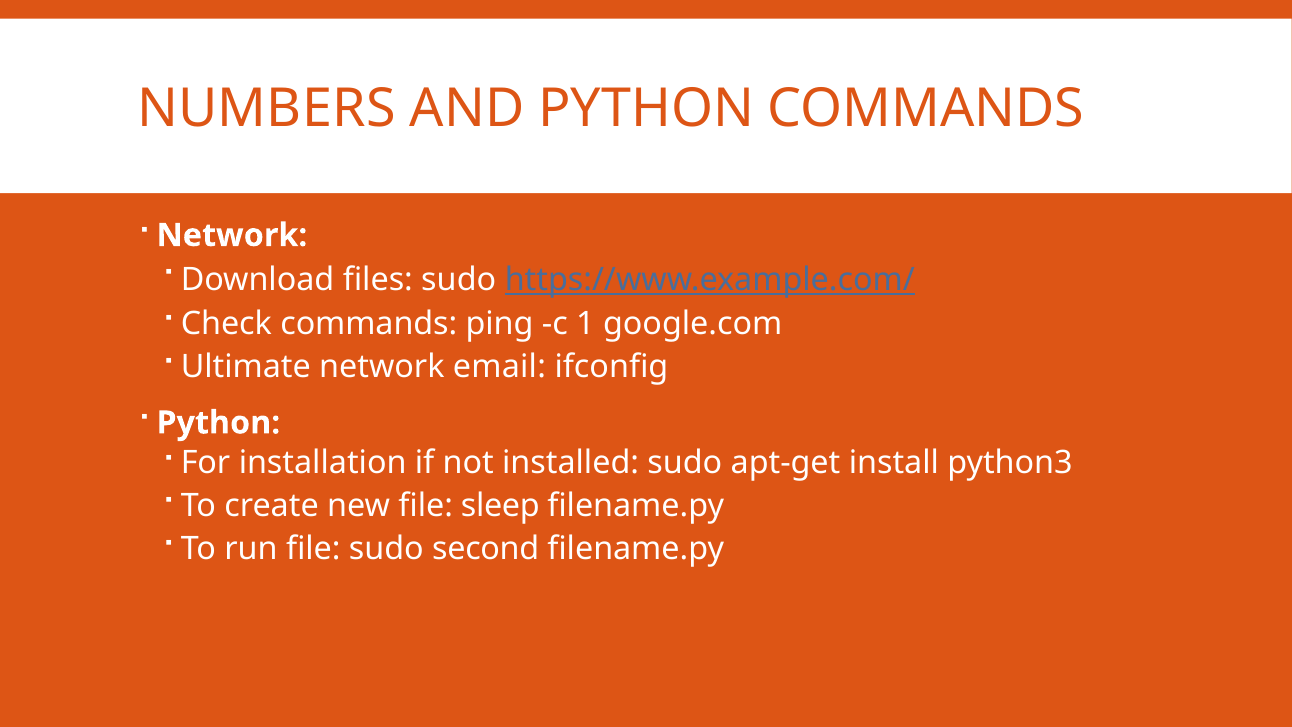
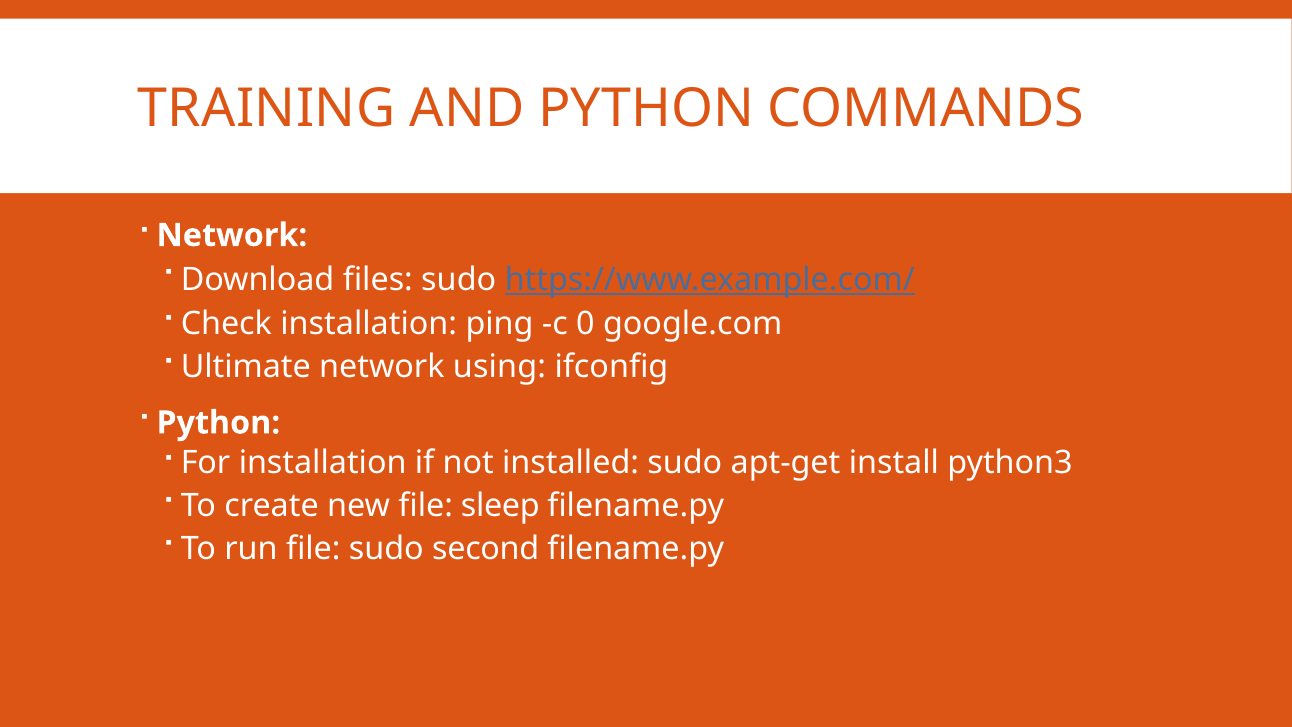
NUMBERS: NUMBERS -> TRAINING (266, 109)
Check commands: commands -> installation (369, 323)
1: 1 -> 0 (585, 323)
email: email -> using (499, 366)
